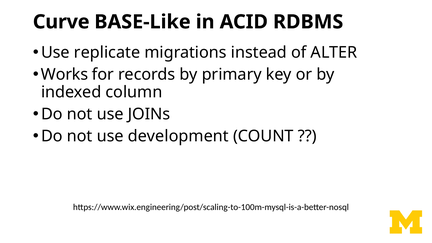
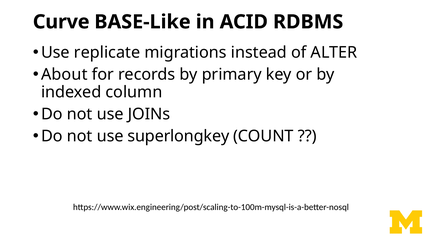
Works: Works -> About (64, 75)
development: development -> superlongkey (178, 136)
